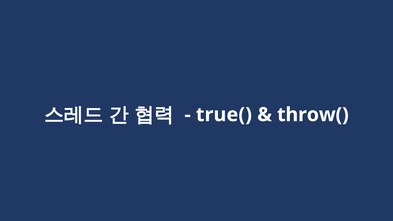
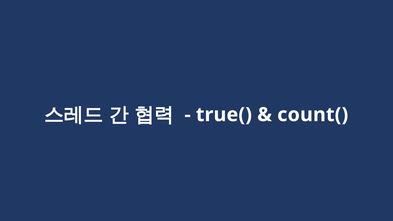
throw(: throw( -> count( (313, 115)
